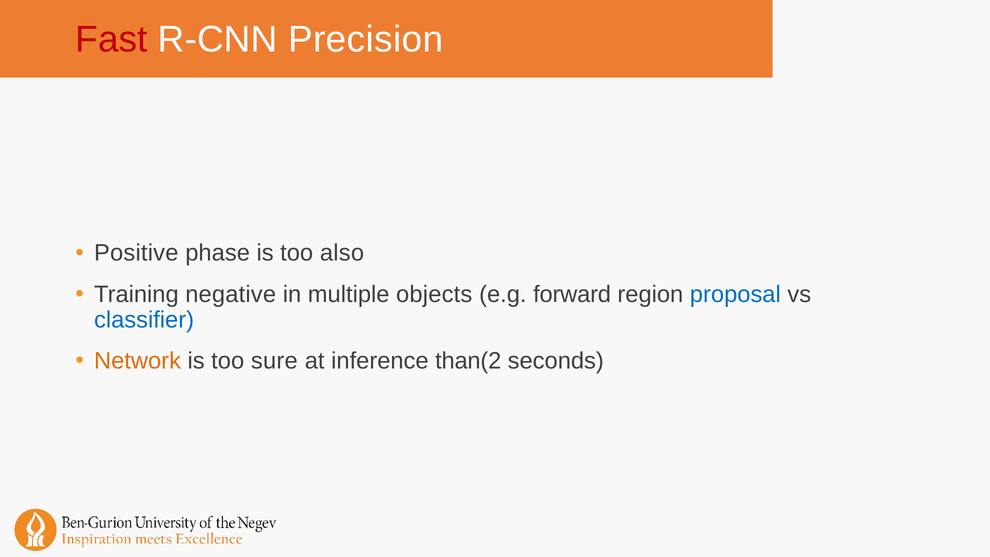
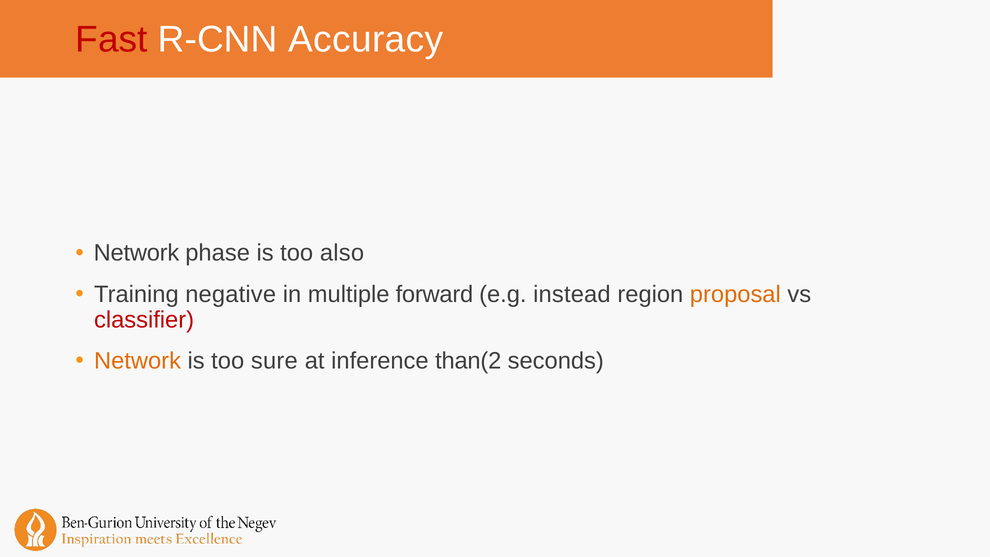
Precision: Precision -> Accuracy (366, 40)
Positive: Positive -> Network (136, 253)
objects: objects -> forward (434, 294)
forward: forward -> instead (572, 294)
proposal colour: blue -> orange (735, 294)
classifier colour: blue -> red (144, 320)
